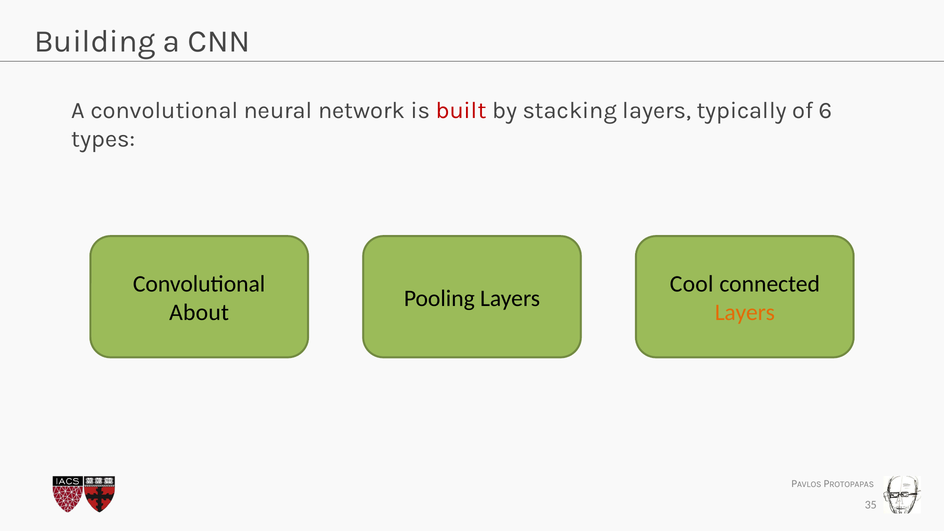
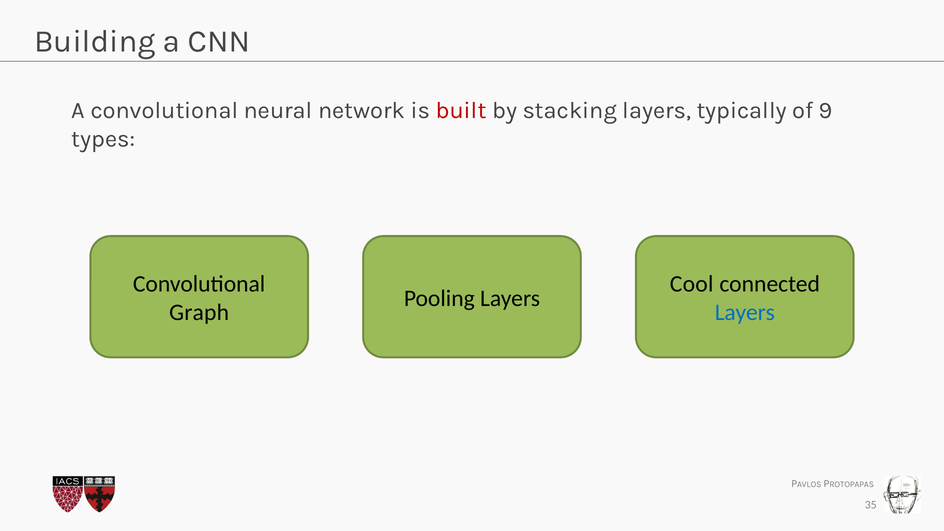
6: 6 -> 9 (826, 111)
About: About -> Graph (199, 313)
Layers colour: orange -> blue (745, 313)
